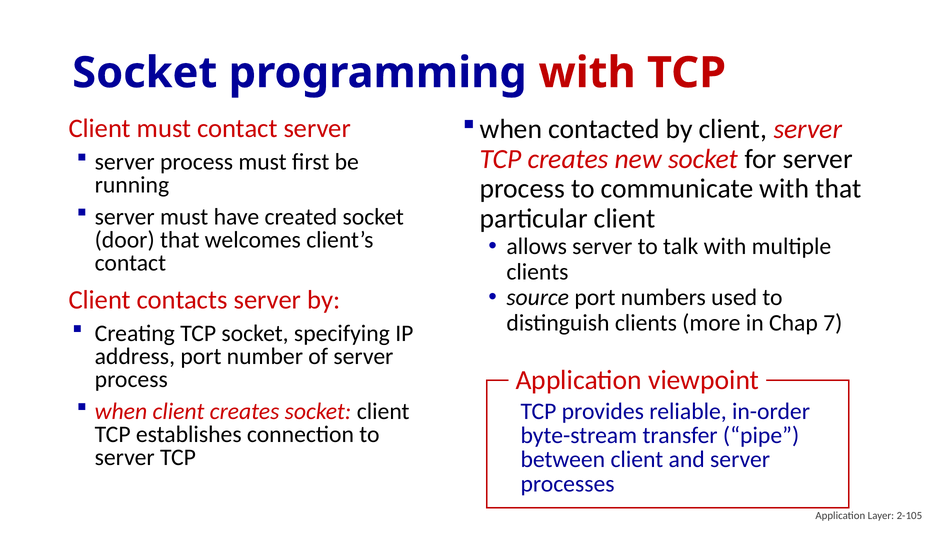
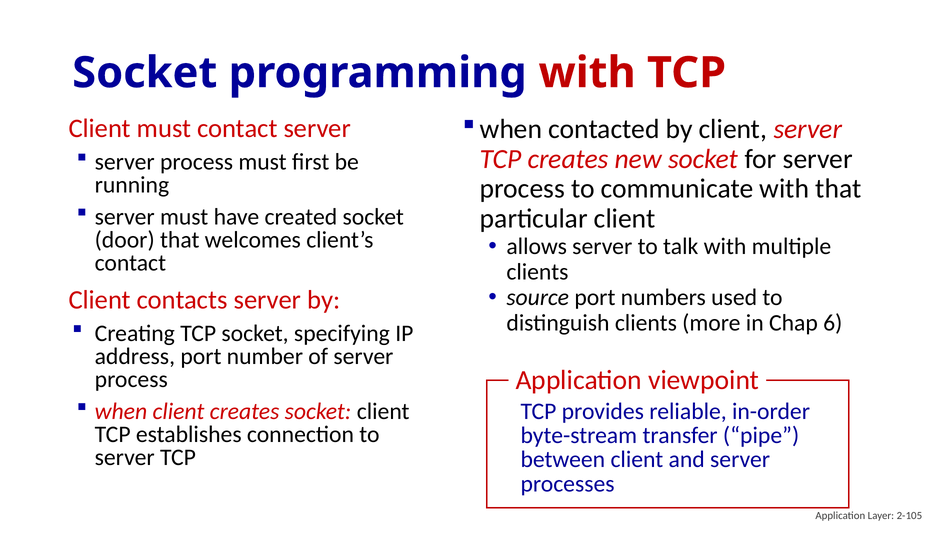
7: 7 -> 6 (833, 323)
